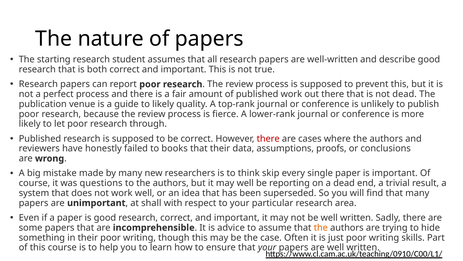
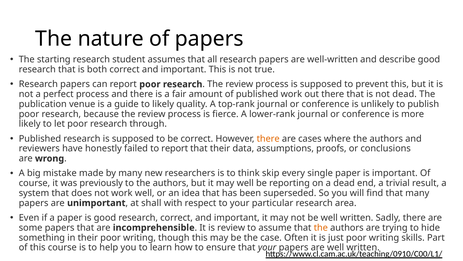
there colour: red -> orange (268, 138)
to books: books -> report (175, 148)
questions: questions -> previously (101, 183)
is advice: advice -> review (231, 227)
